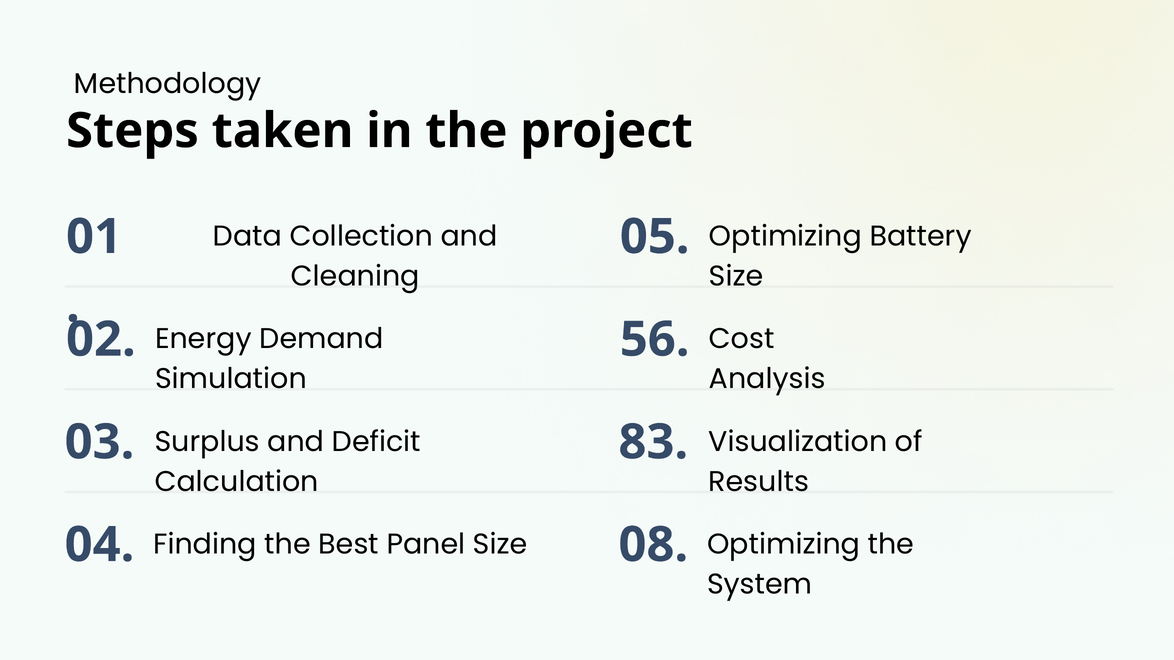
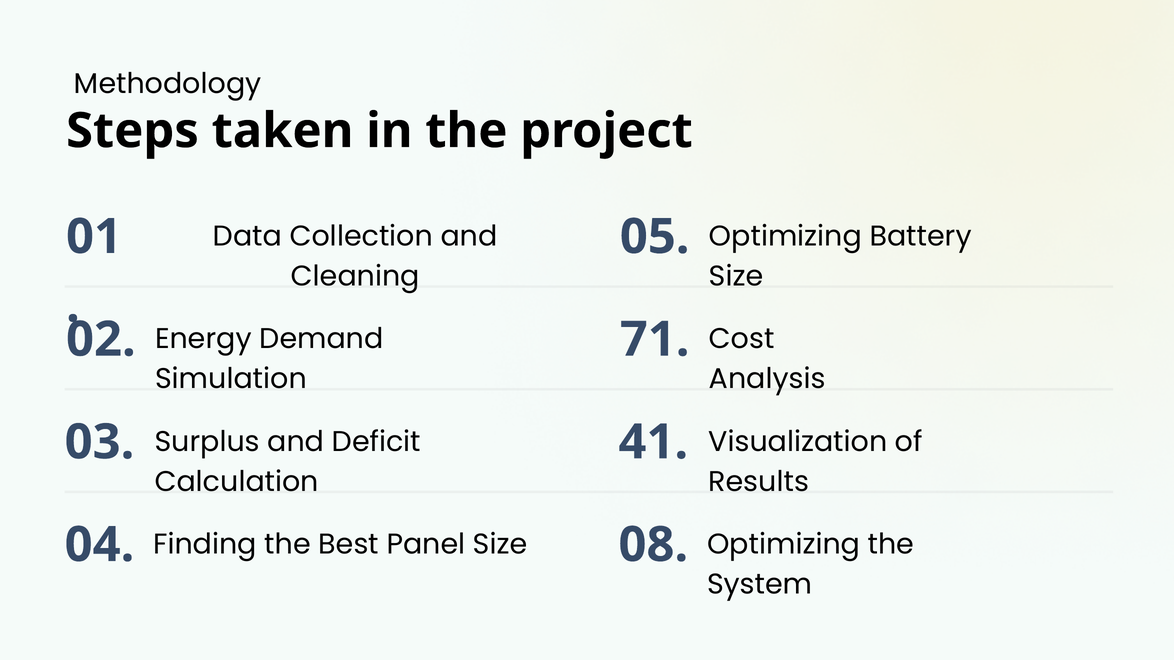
56: 56 -> 71 (655, 340)
83: 83 -> 41 (653, 442)
